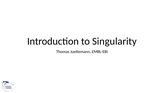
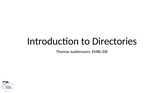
Singularity: Singularity -> Directories (115, 41)
